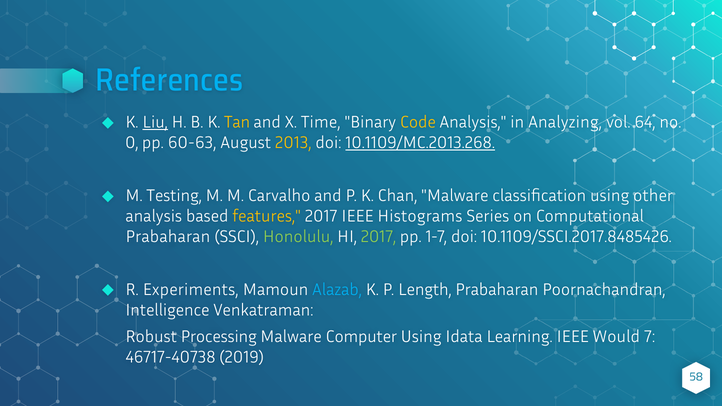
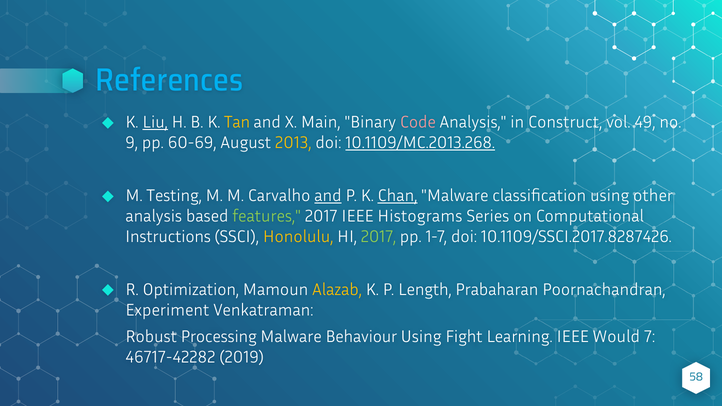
Time: Time -> Main (321, 122)
Code colour: yellow -> pink (418, 122)
Analyzing: Analyzing -> Construct (565, 122)
64: 64 -> 49 (645, 122)
0: 0 -> 9 (132, 143)
60-63: 60-63 -> 60-69 (192, 143)
and underline: none -> present (328, 196)
Chan underline: none -> present (398, 196)
features colour: yellow -> light green (267, 216)
Prabaharan: Prabaharan -> Instructions (168, 237)
Honolulu colour: light green -> yellow (298, 237)
10.1109/SSCI.2017.8485426: 10.1109/SSCI.2017.8485426 -> 10.1109/SSCI.2017.8287426 (576, 237)
Experiments: Experiments -> Optimization (191, 290)
Alazab colour: light blue -> yellow (337, 290)
Intelligence: Intelligence -> Experiment (167, 310)
Computer: Computer -> Behaviour (361, 337)
Idata: Idata -> Fight (464, 337)
46717-40738: 46717-40738 -> 46717-42282 (170, 357)
